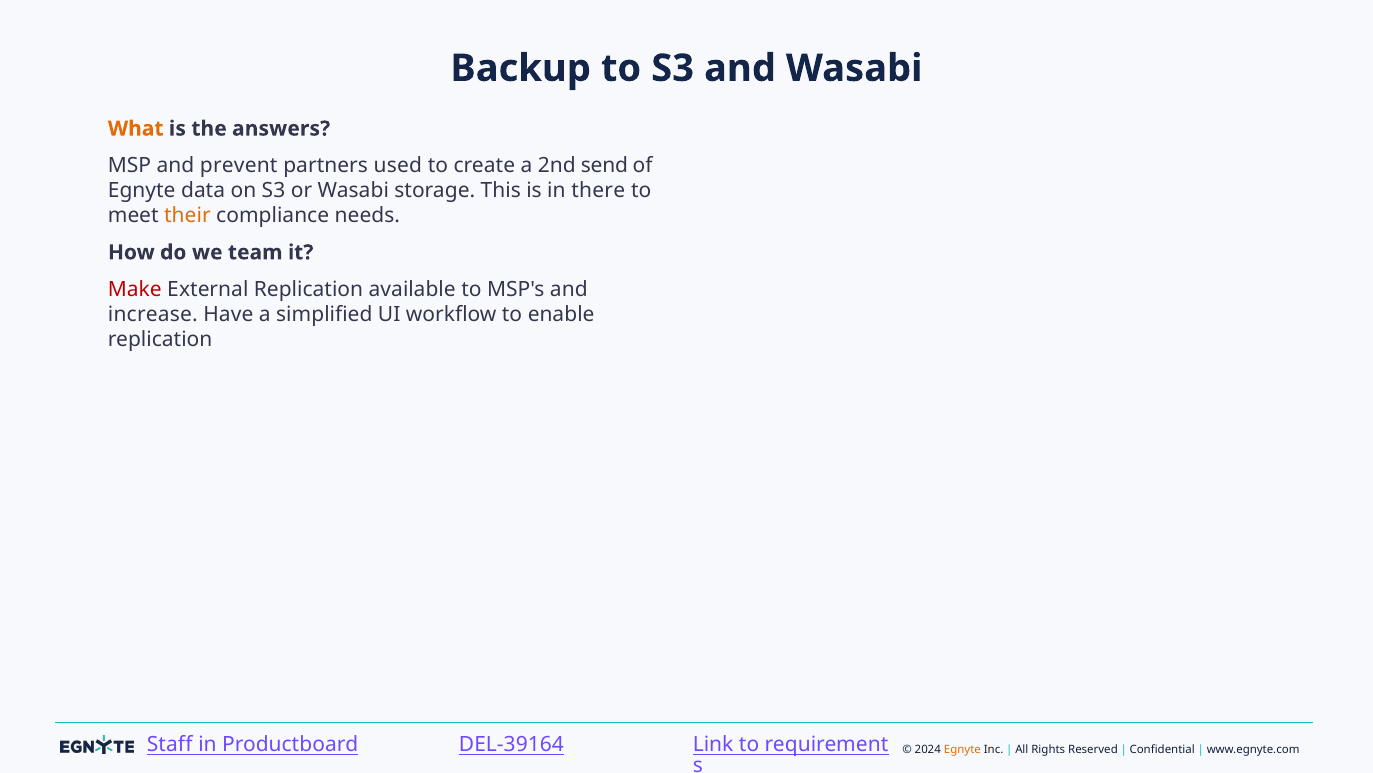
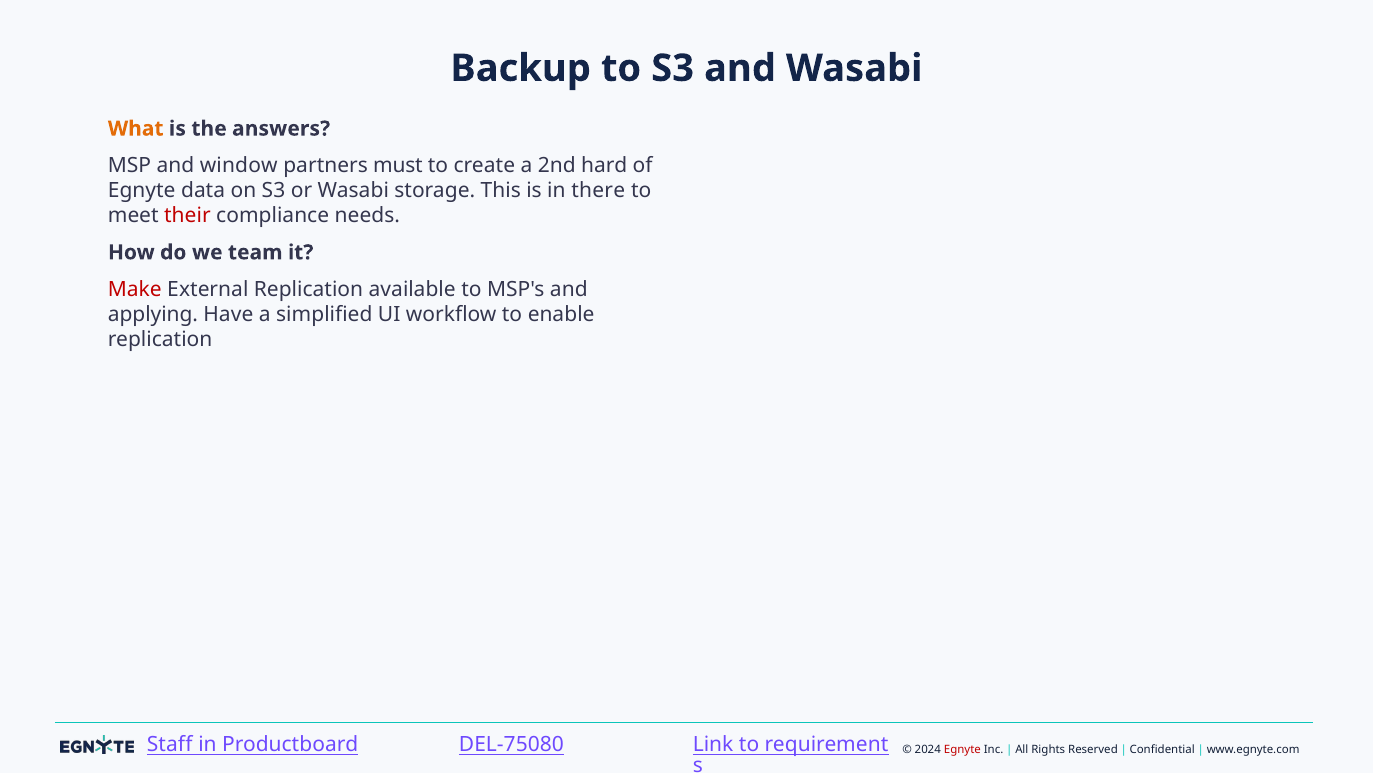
prevent: prevent -> window (239, 165)
used: used -> must (398, 165)
send: send -> hard (604, 165)
their colour: orange -> red (187, 216)
increase: increase -> applying (153, 314)
DEL-39164: DEL-39164 -> DEL-75080 (511, 744)
Egnyte colour: orange -> red (962, 749)
